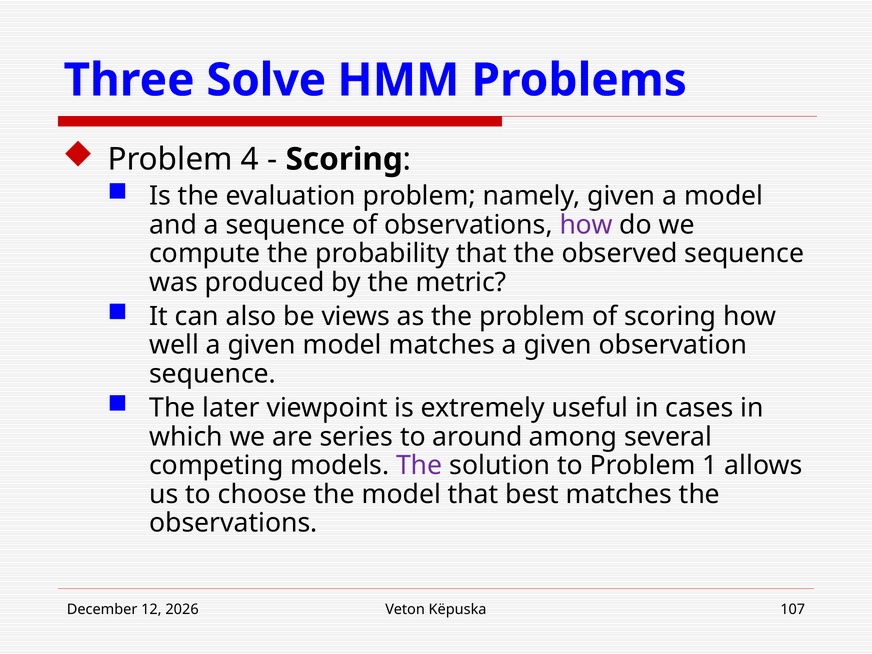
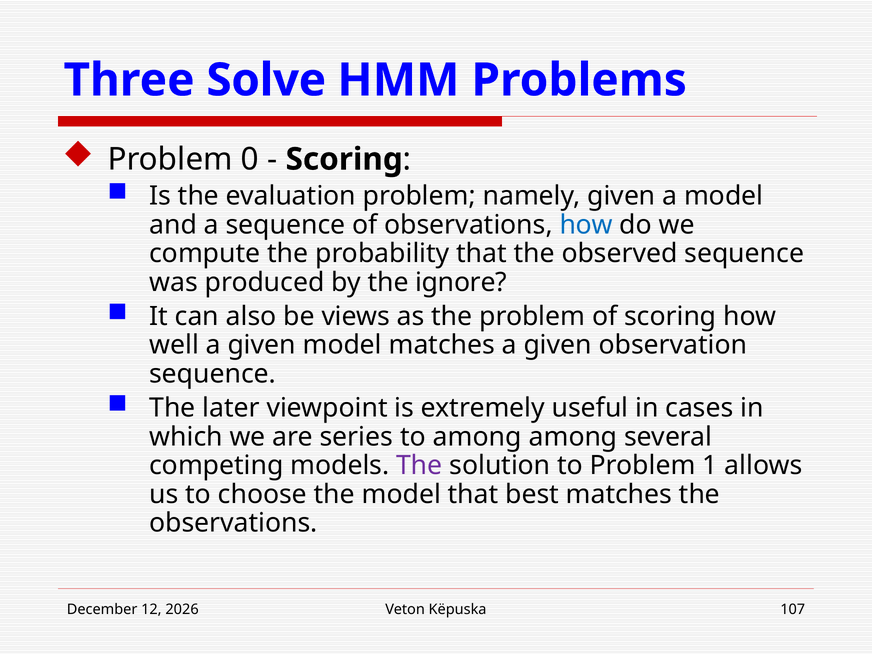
4: 4 -> 0 (250, 159)
how colour: purple -> blue (586, 225)
metric: metric -> ignore (461, 282)
to around: around -> among (477, 437)
